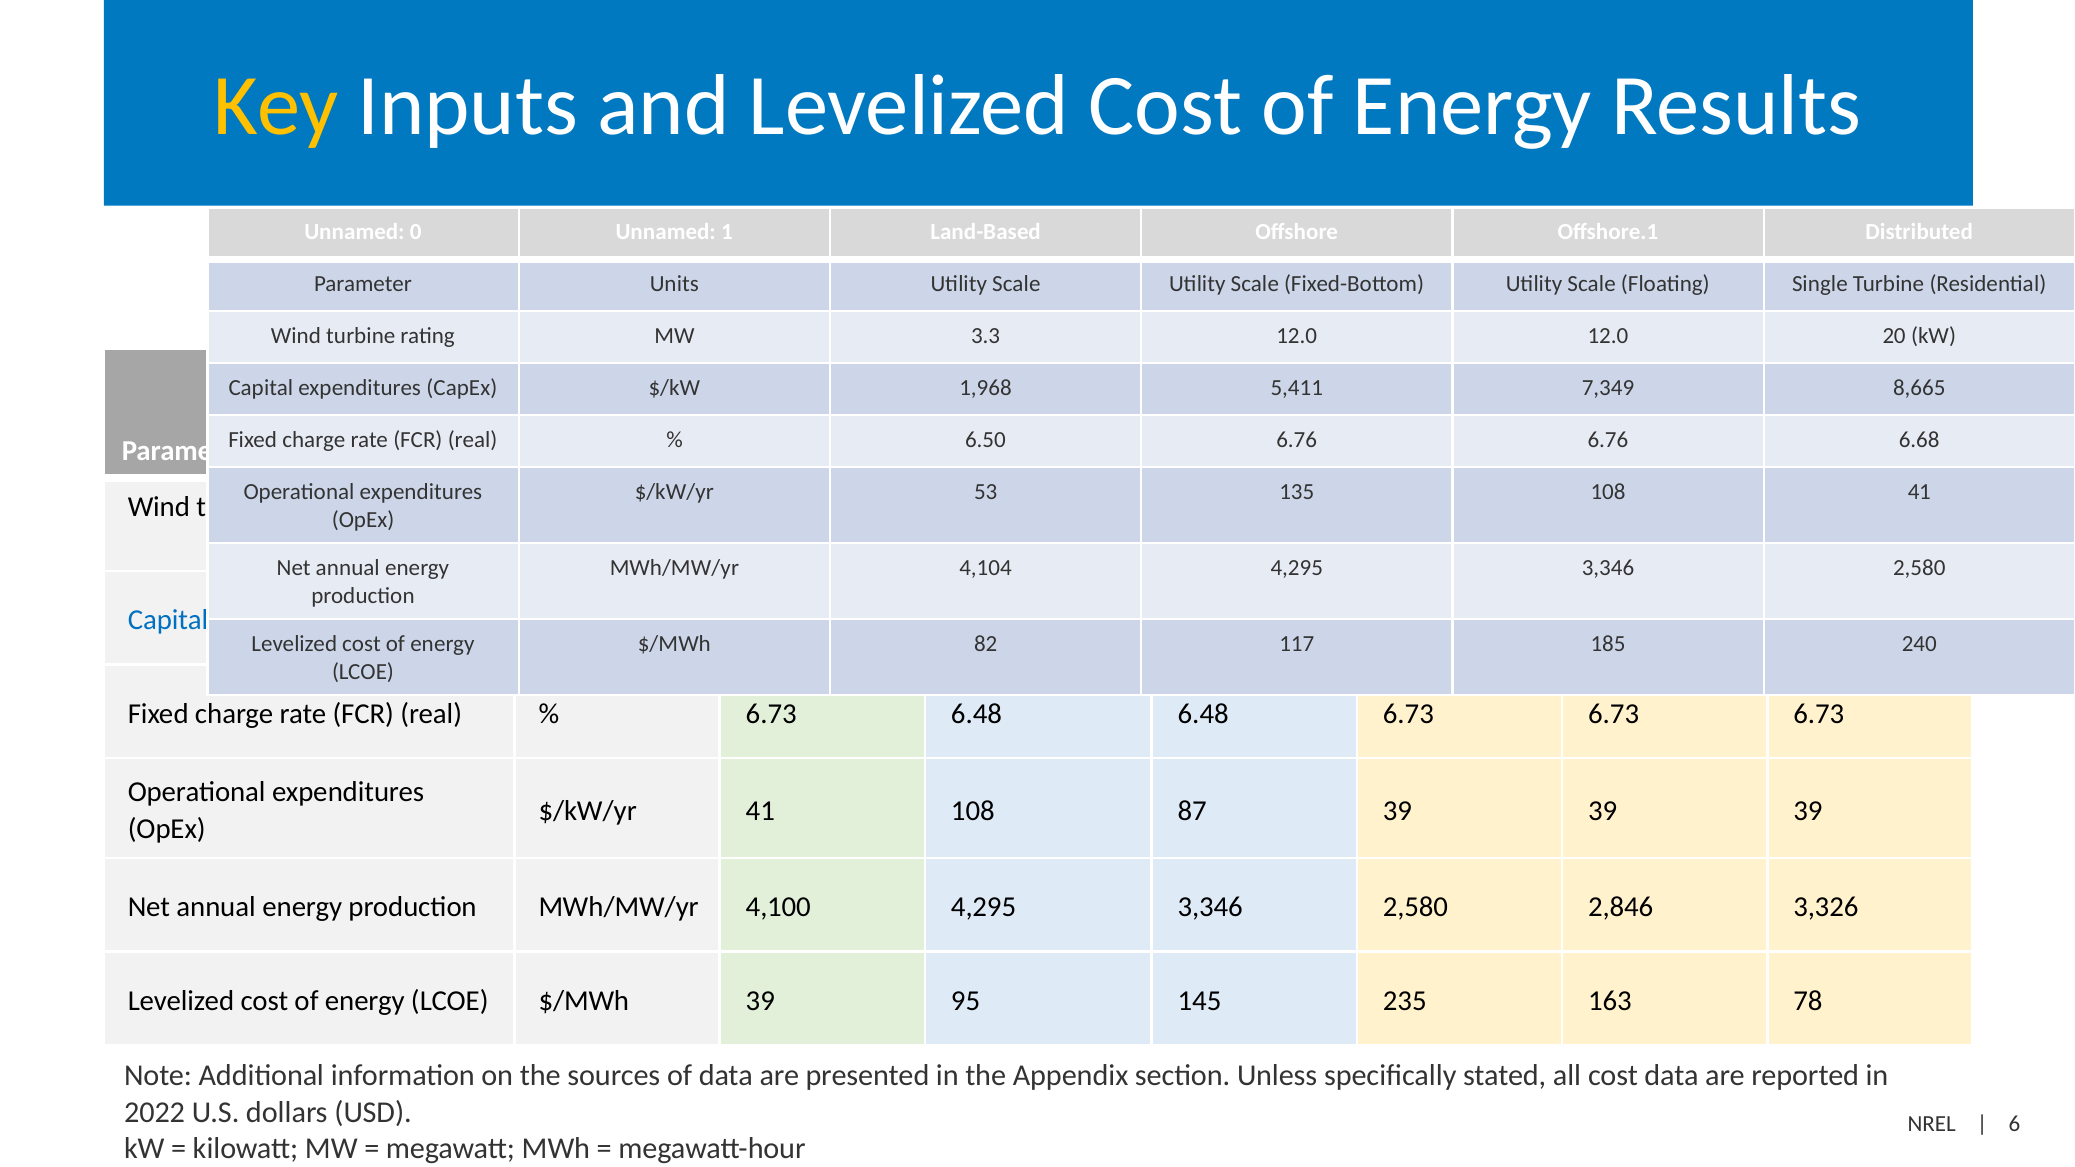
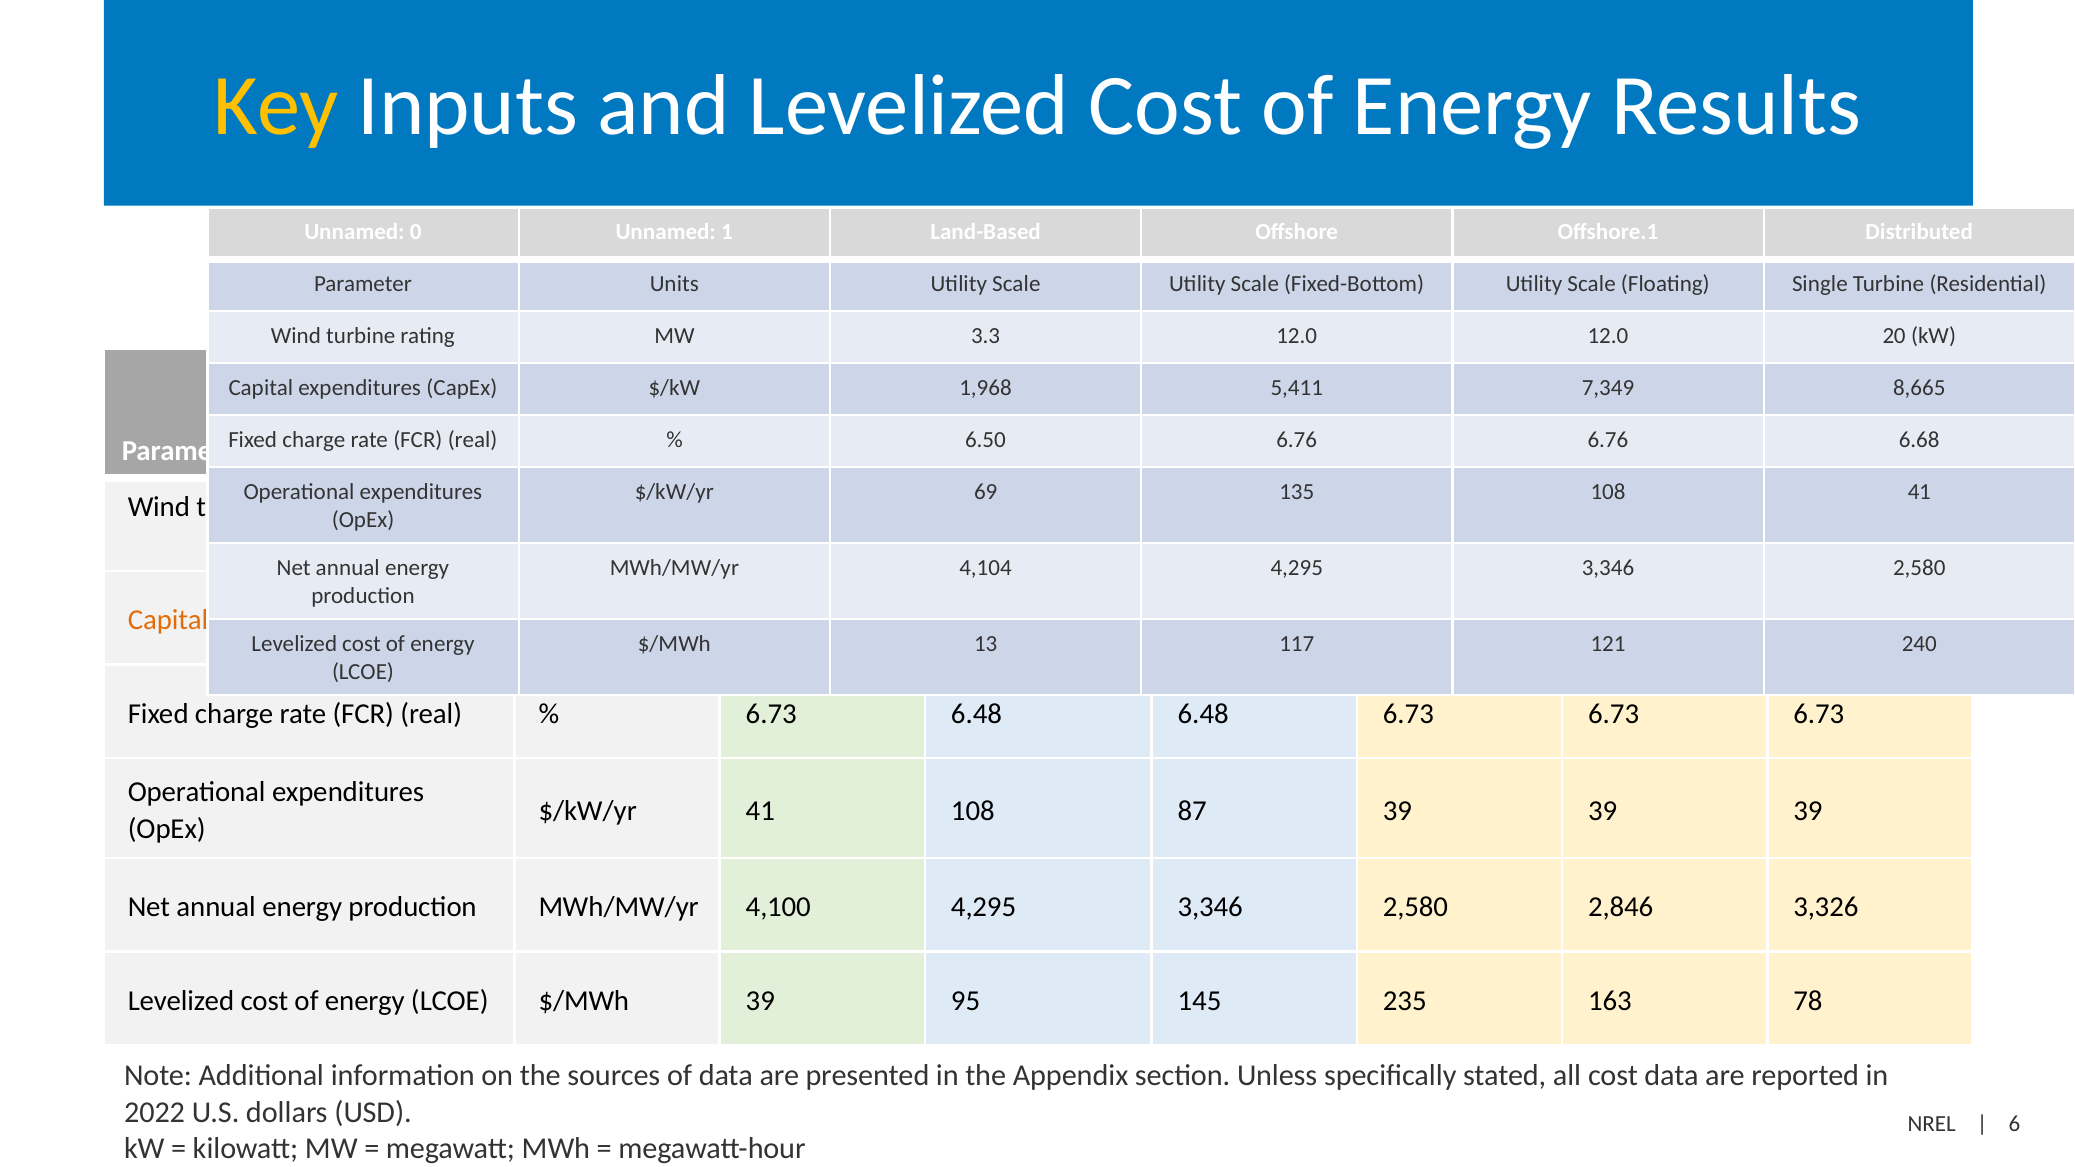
53: 53 -> 69 (986, 492)
Capital colour: blue -> orange (168, 620)
82: 82 -> 13 (986, 644)
185: 185 -> 121 (1608, 644)
